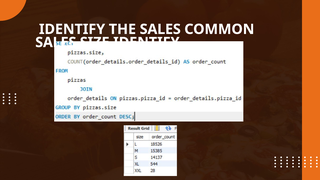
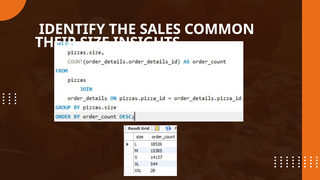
SALES: SALES -> THEIR (56, 42)
SIZE IDENTIFY: IDENTIFY -> INSIGHTS (148, 42)
